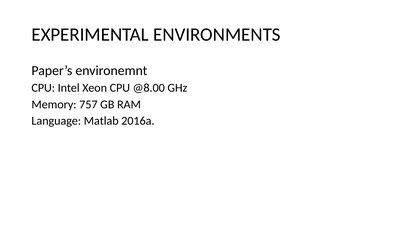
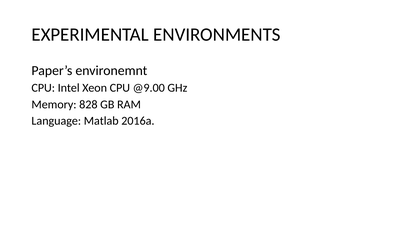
@8.00: @8.00 -> @9.00 (149, 88)
757: 757 -> 828 (88, 105)
